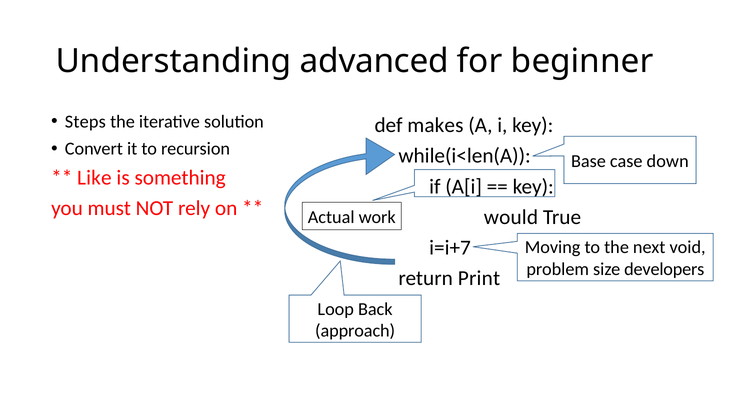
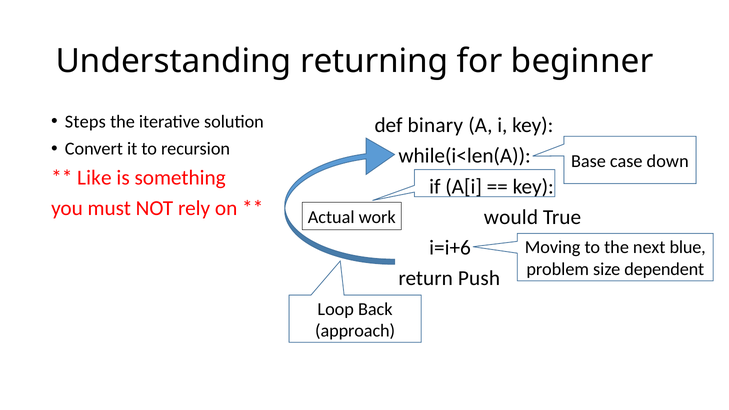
advanced: advanced -> returning (374, 61)
makes: makes -> binary (435, 125)
i=i+7: i=i+7 -> i=i+6 (450, 248)
void: void -> blue (688, 247)
developers: developers -> dependent (664, 269)
Print: Print -> Push (479, 278)
